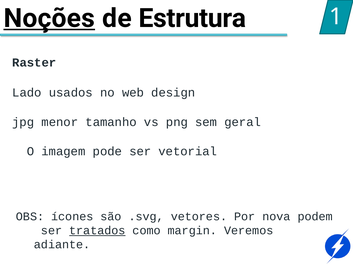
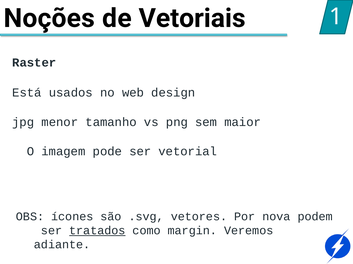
Noções underline: present -> none (49, 18)
Estrutura: Estrutura -> Vetoriais (192, 18)
Lado: Lado -> Está (27, 93)
geral: geral -> maior (243, 122)
